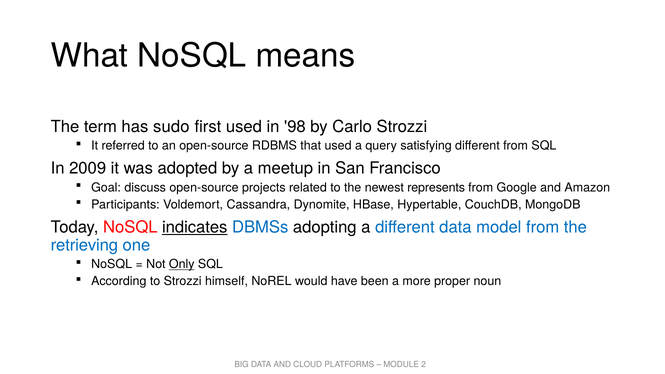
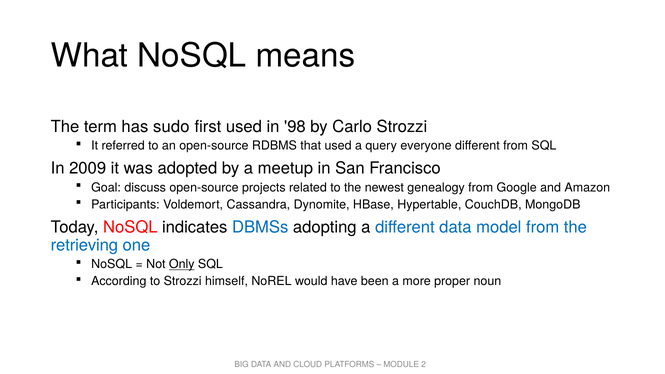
satisfying: satisfying -> everyone (426, 146)
represents: represents -> genealogy (436, 188)
indicates underline: present -> none (195, 227)
